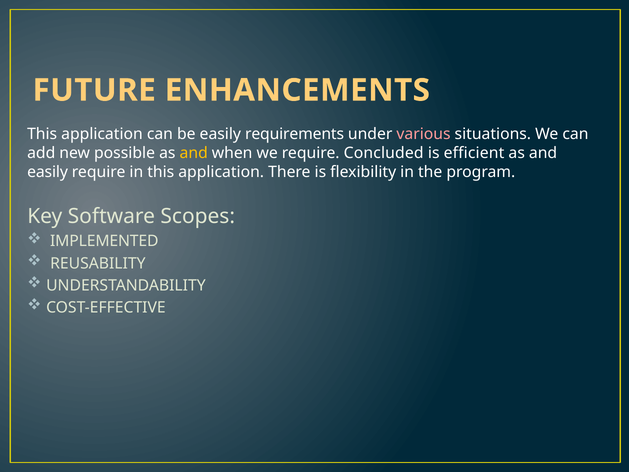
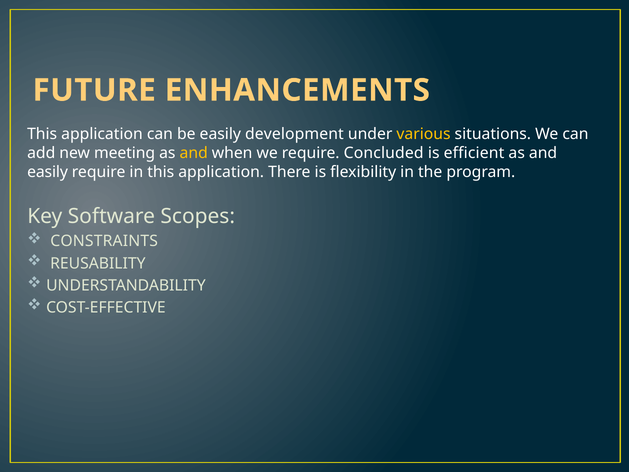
requirements: requirements -> development (294, 134)
various colour: pink -> yellow (424, 134)
possible: possible -> meeting (125, 153)
IMPLEMENTED: IMPLEMENTED -> CONSTRAINTS (104, 241)
